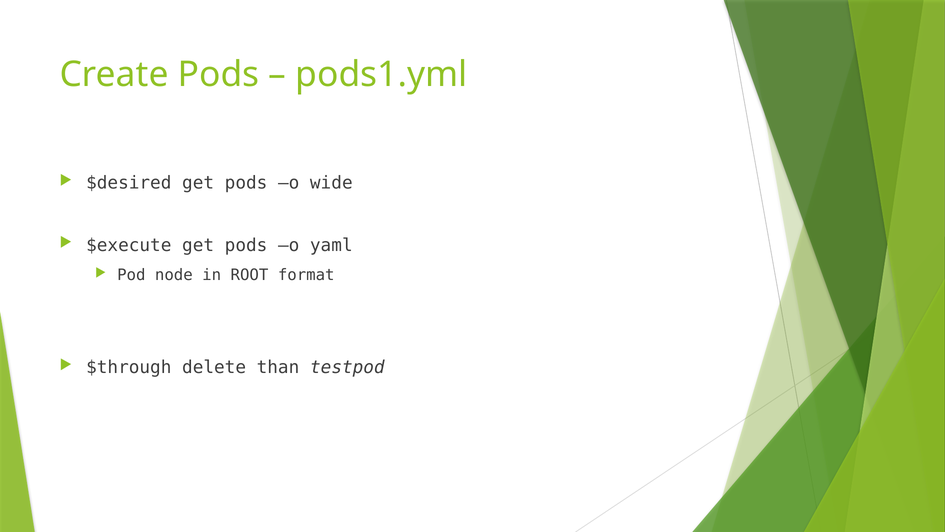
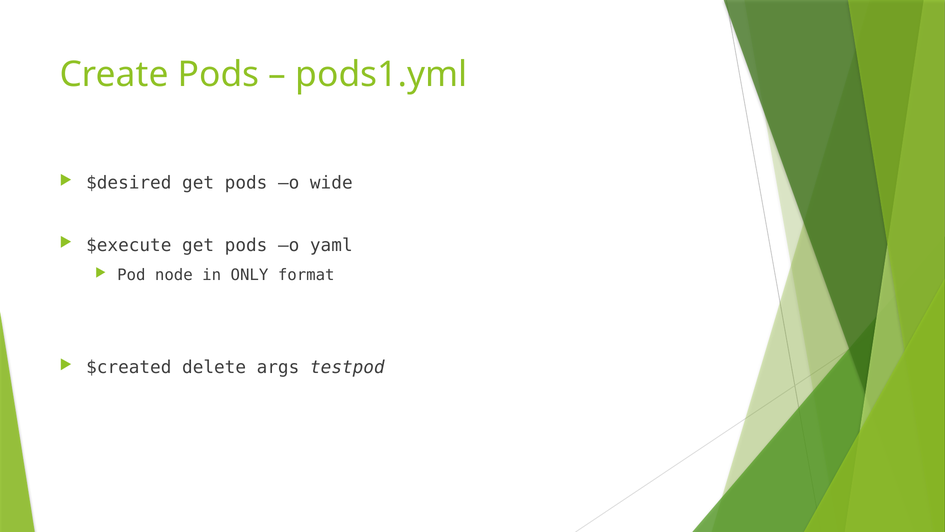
ROOT: ROOT -> ONLY (249, 275)
$through: $through -> $created (129, 367)
than: than -> args (278, 367)
